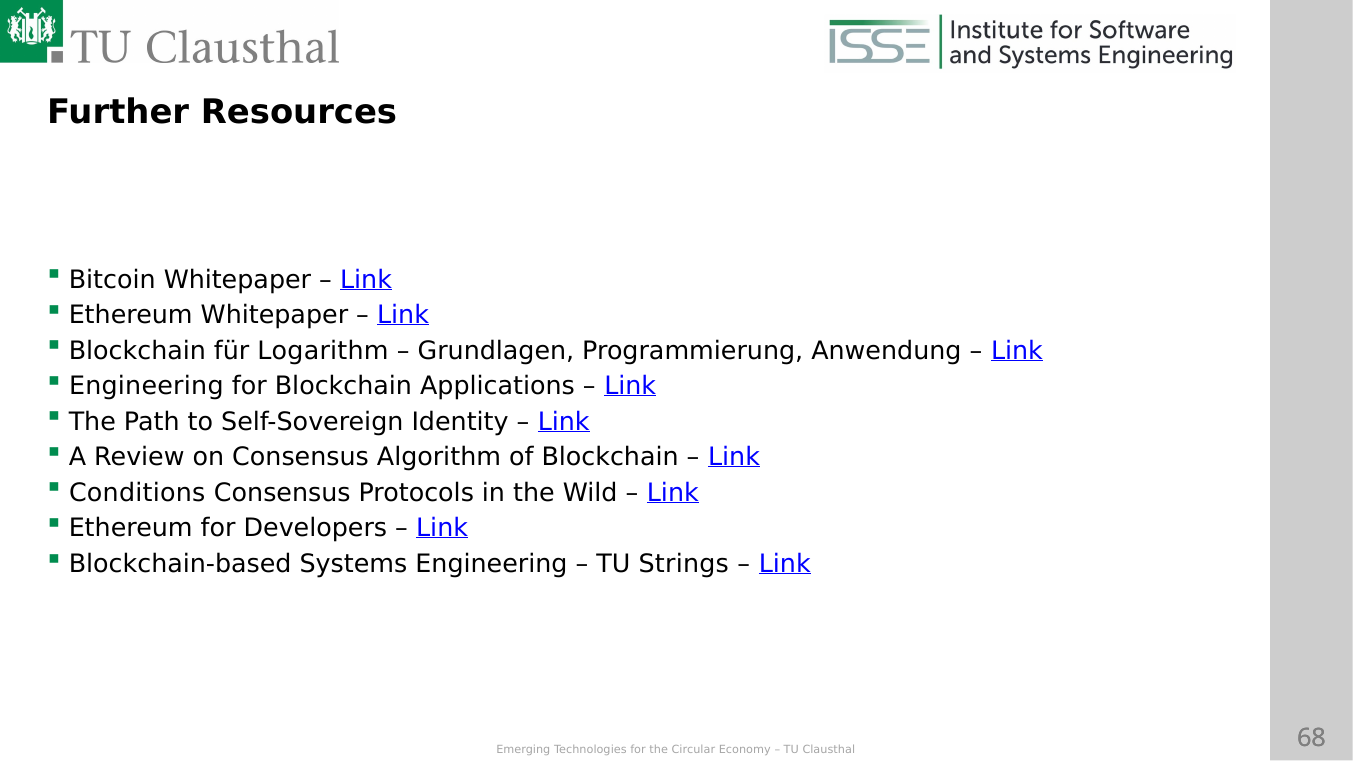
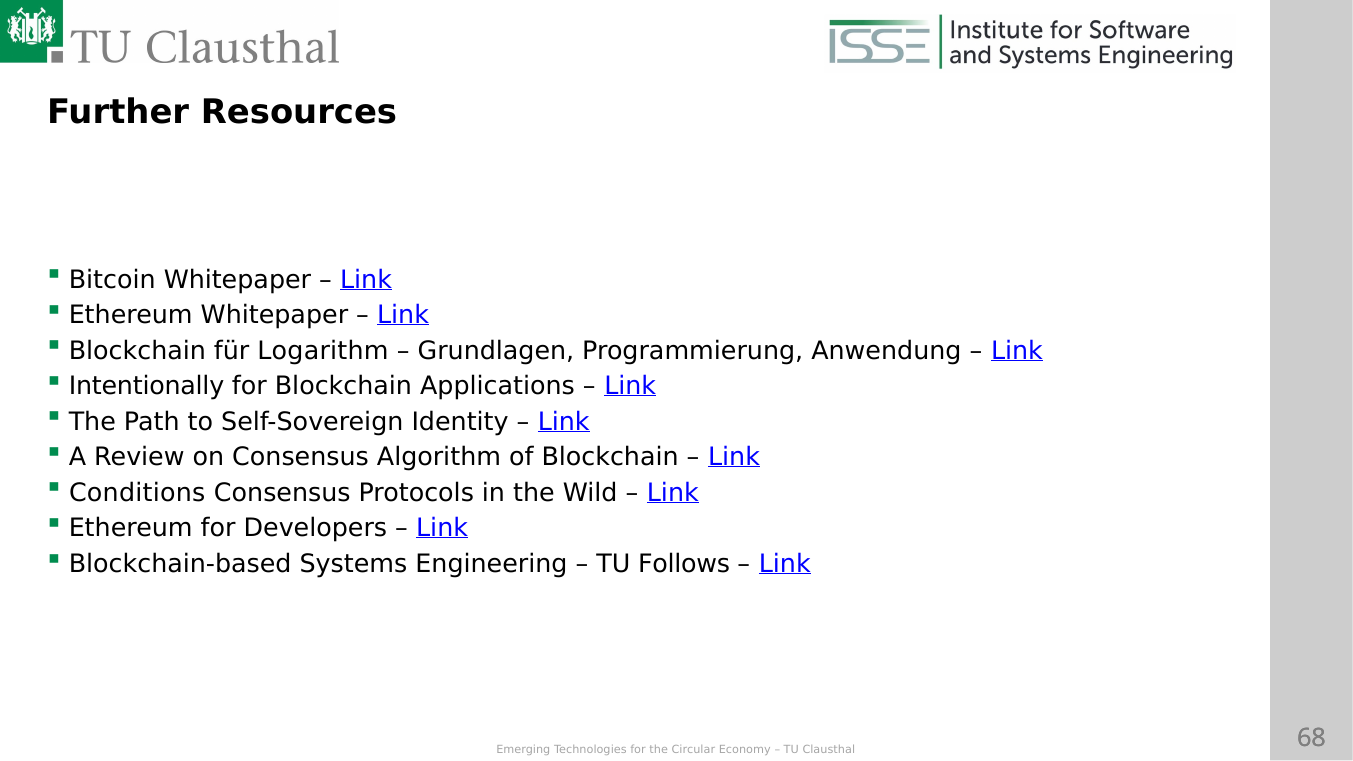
Engineering: Engineering -> Intentionally (147, 386)
Strings: Strings -> Follows (684, 564)
